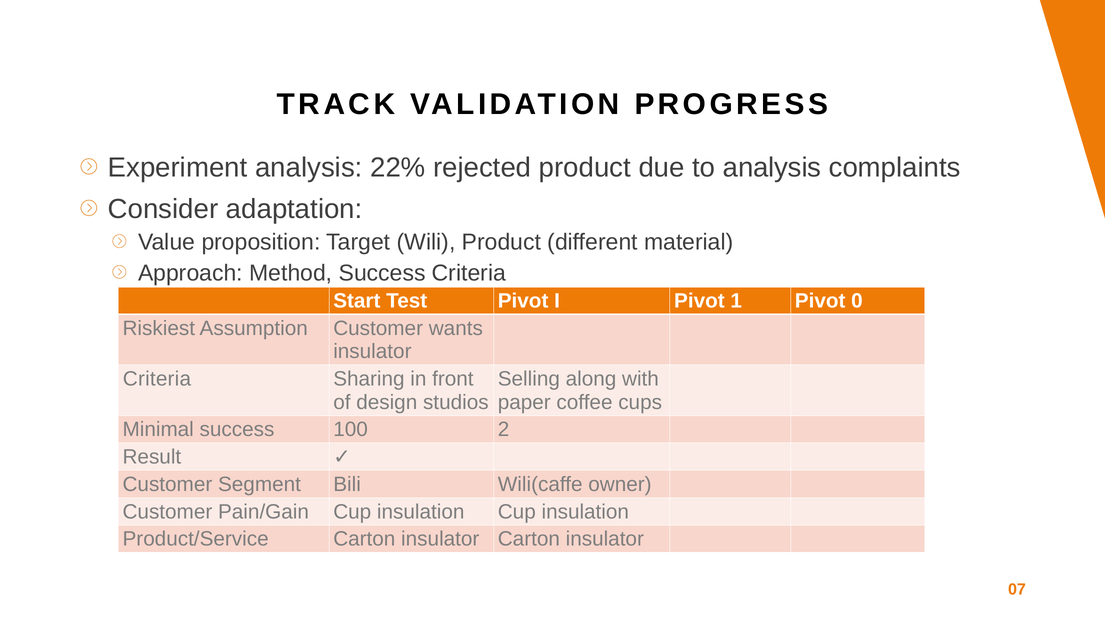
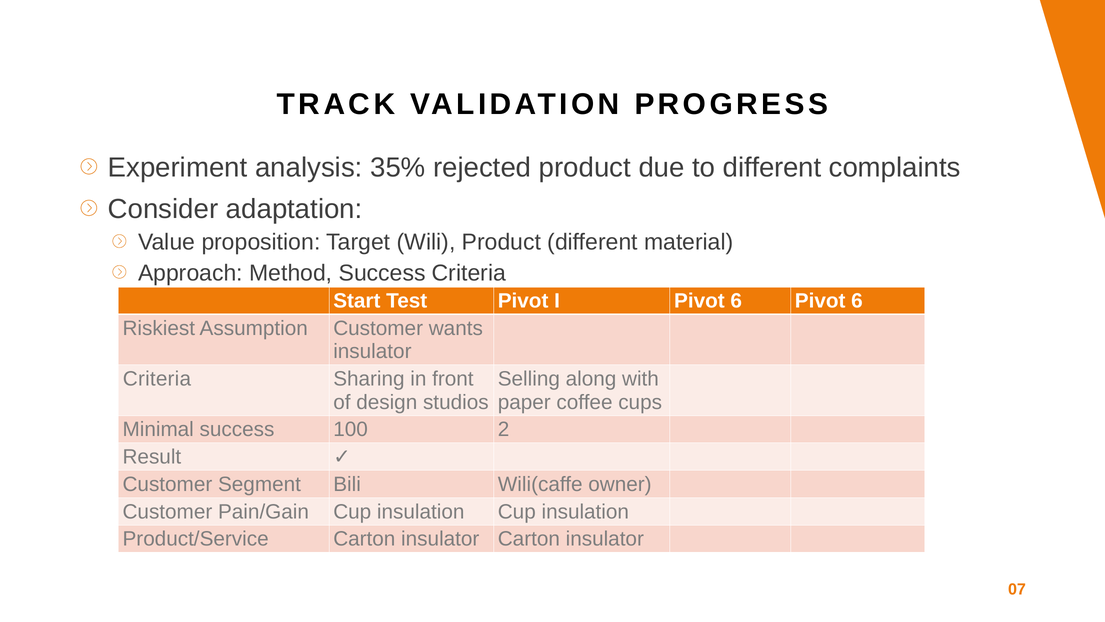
22%: 22% -> 35% (398, 168)
to analysis: analysis -> different (772, 168)
I Pivot 1: 1 -> 6 (736, 301)
0: 0 -> 6 (857, 301)
